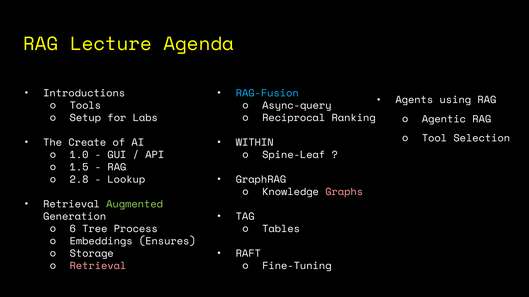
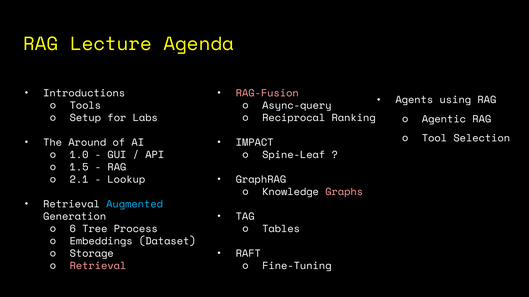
RAG-Fusion colour: light blue -> pink (267, 93)
Create: Create -> Around (87, 143)
WITHIN: WITHIN -> IMPACT (255, 143)
2.8: 2.8 -> 2.1 (79, 180)
Augmented colour: light green -> light blue (135, 204)
Ensures: Ensures -> Dataset (167, 241)
